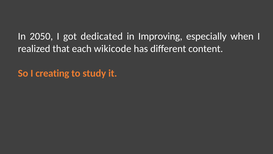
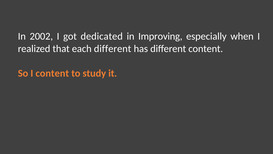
2050: 2050 -> 2002 (41, 36)
each wikicode: wikicode -> different (113, 49)
I creating: creating -> content (52, 73)
